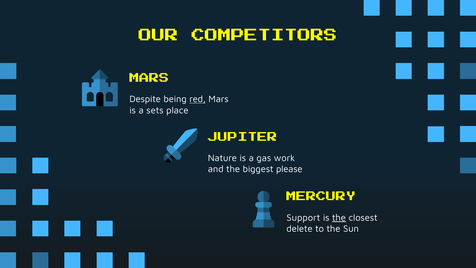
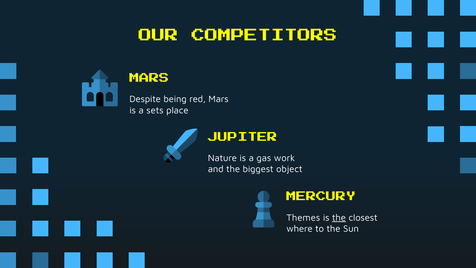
red underline: present -> none (198, 99)
please: please -> object (289, 169)
Support: Support -> Themes (303, 218)
delete: delete -> where (300, 229)
